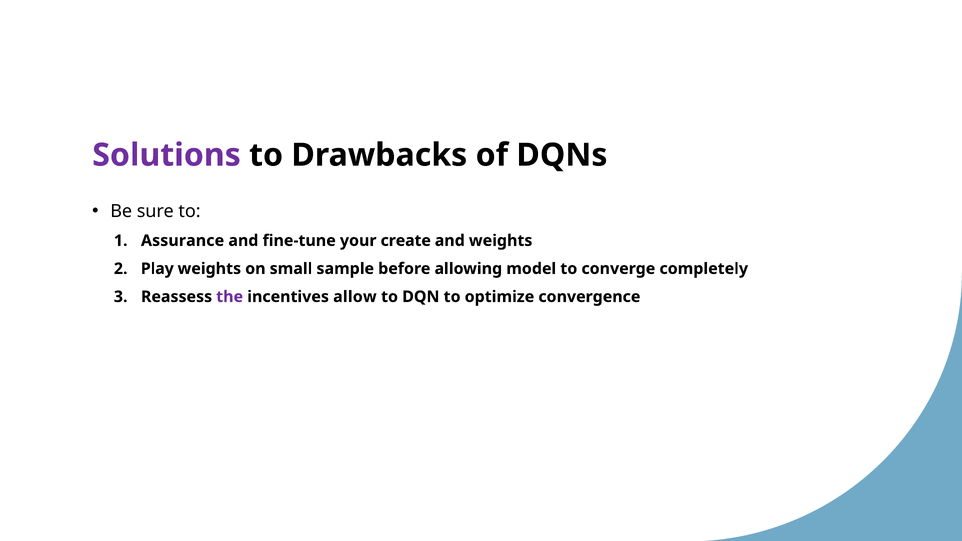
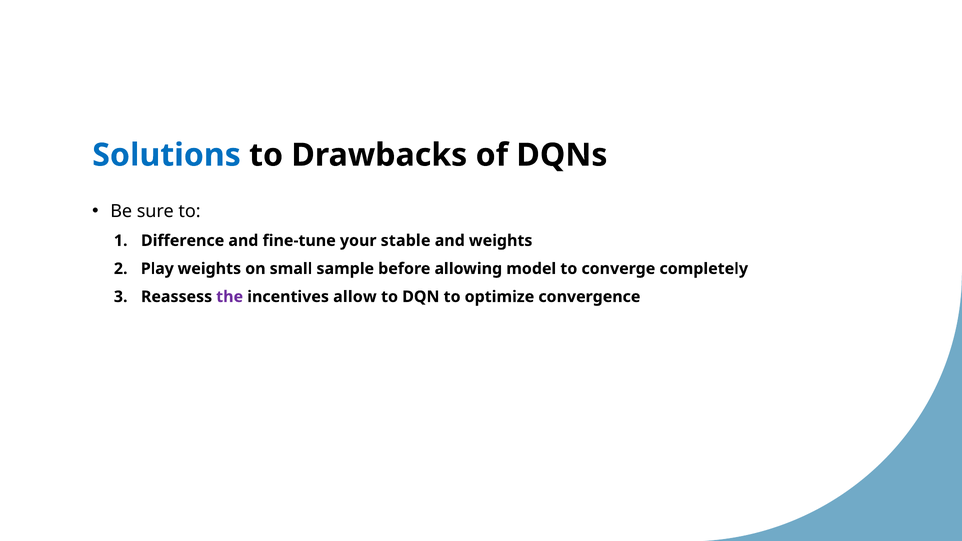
Solutions colour: purple -> blue (167, 155)
Assurance: Assurance -> Difference (183, 241)
create: create -> stable (406, 241)
